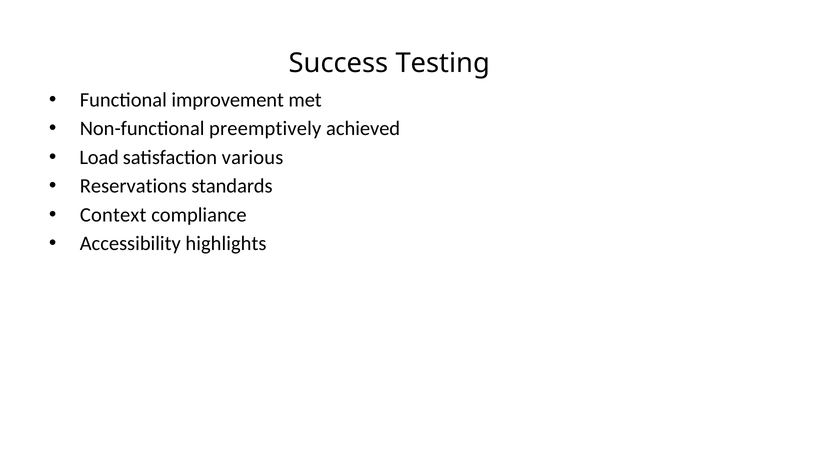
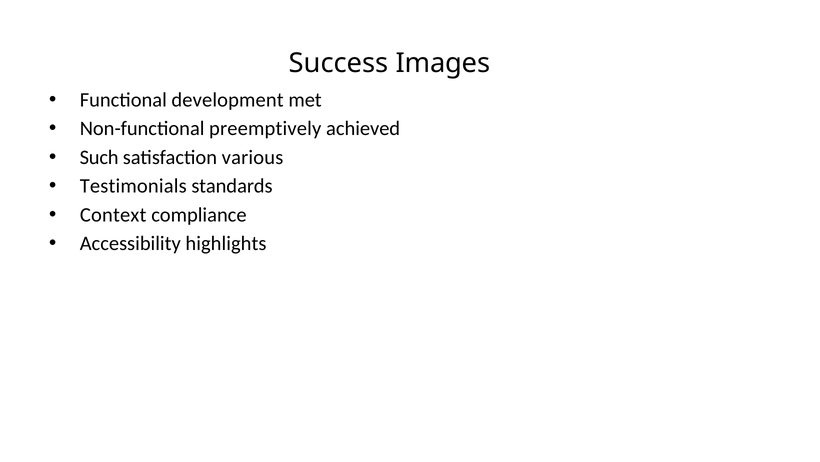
Testing: Testing -> Images (443, 63)
improvement: improvement -> development (228, 100)
Load: Load -> Such (99, 157)
Reservations: Reservations -> Testimonials (133, 186)
